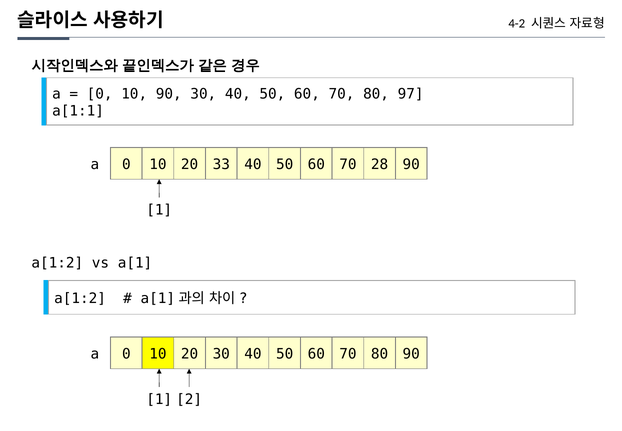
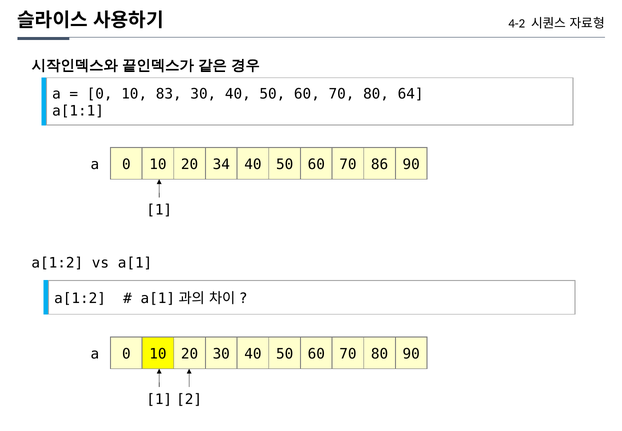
10 90: 90 -> 83 (169, 94)
97: 97 -> 64 (411, 94)
33: 33 -> 34 (221, 164)
28: 28 -> 86 (380, 164)
